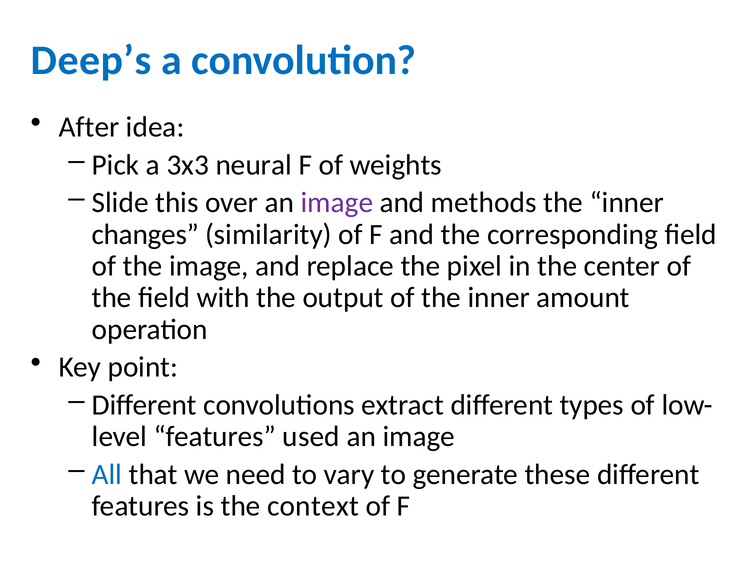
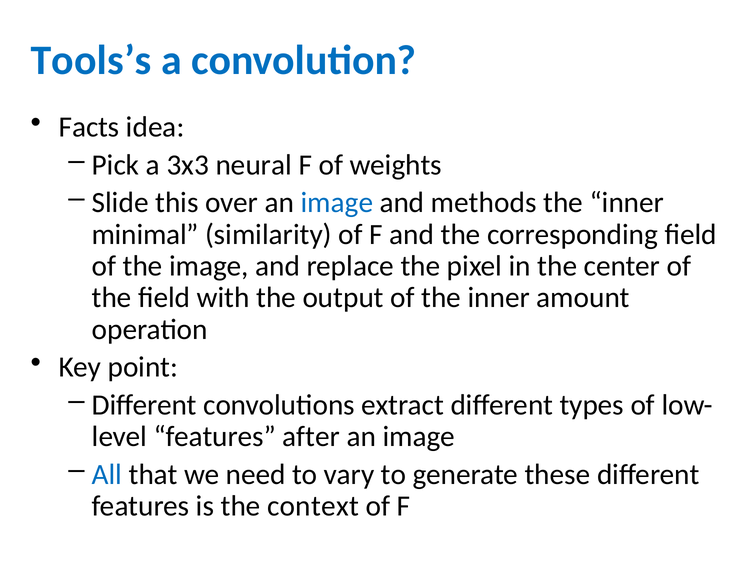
Deep’s: Deep’s -> Tools’s (91, 60)
After: After -> Facts (89, 127)
image colour: purple -> blue (337, 203)
changes: changes -> minimal (145, 234)
used: used -> after (311, 436)
